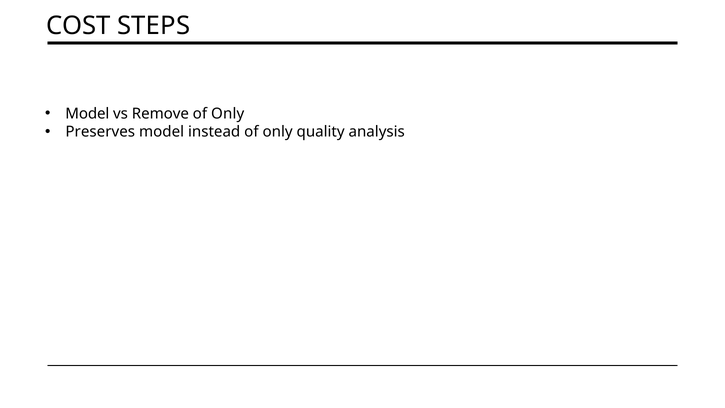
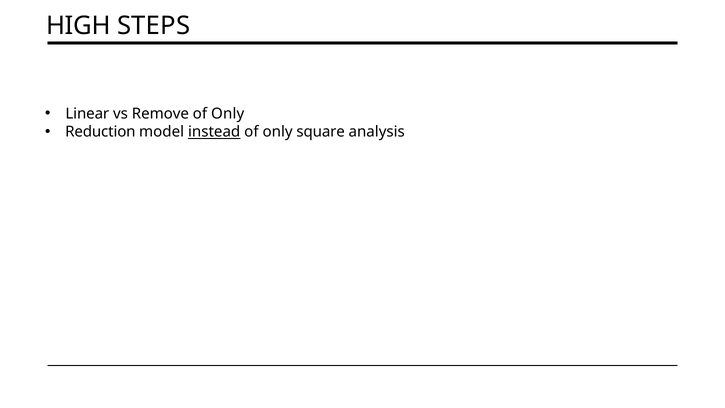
COST: COST -> HIGH (78, 26)
Model: Model -> Linear (87, 114)
Preserves: Preserves -> Reduction (100, 132)
instead underline: none -> present (214, 132)
quality: quality -> square (321, 132)
